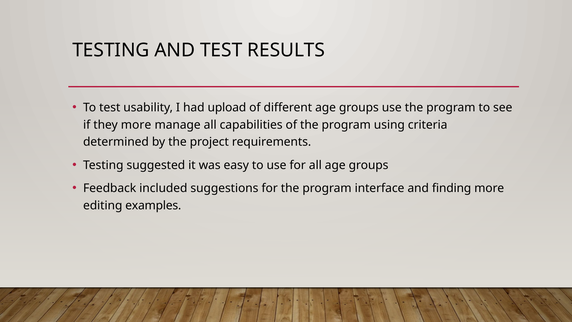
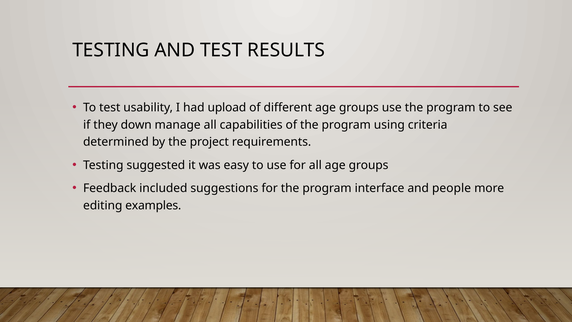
they more: more -> down (136, 125)
finding: finding -> people (452, 188)
